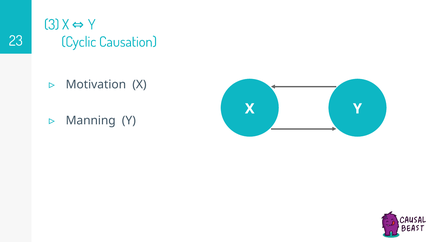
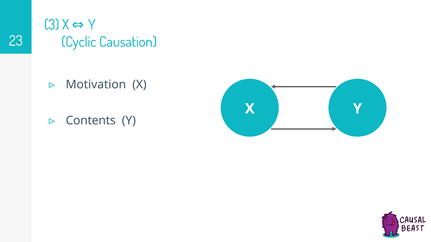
Manning: Manning -> Contents (91, 121)
